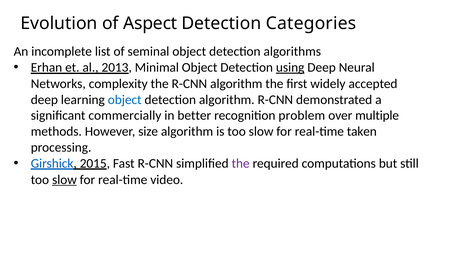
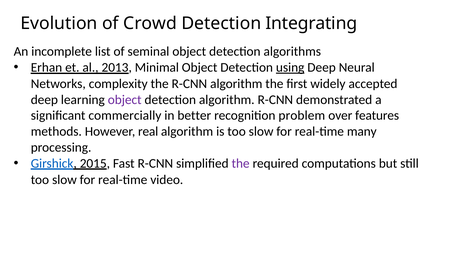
Aspect: Aspect -> Crowd (150, 23)
Categories: Categories -> Integrating (311, 23)
object colour: blue -> purple (125, 100)
multiple: multiple -> features (377, 116)
size: size -> real (148, 132)
taken: taken -> many (362, 132)
slow underline: present -> none (64, 180)
